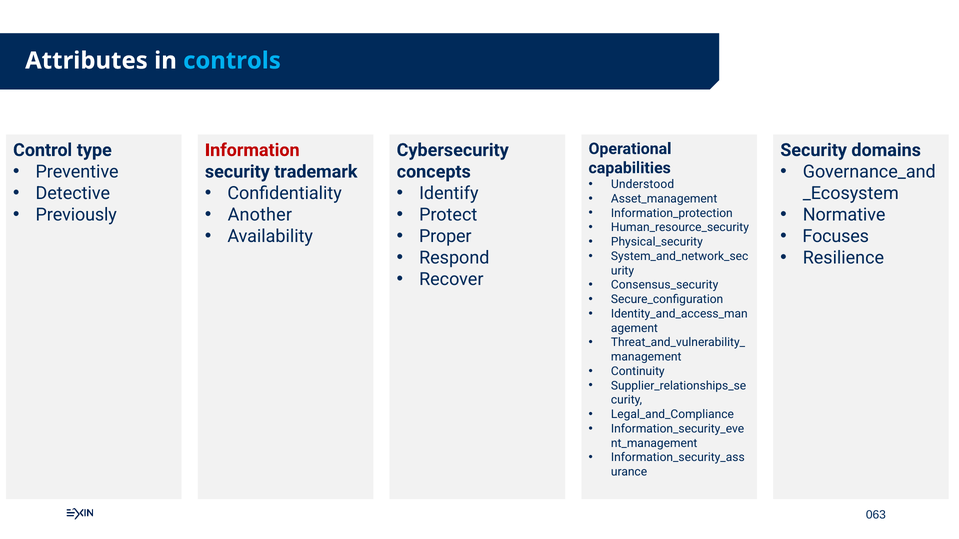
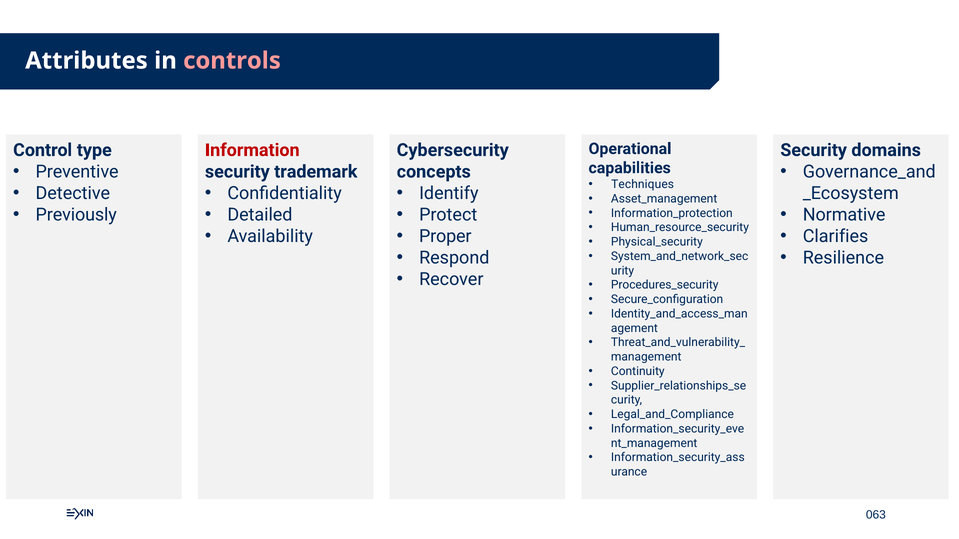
controls colour: light blue -> pink (232, 61)
Understood: Understood -> Techniques (643, 185)
Another: Another -> Detailed (260, 215)
Focuses: Focuses -> Clarifies (836, 237)
Consensus_security: Consensus_security -> Procedures_security (665, 285)
